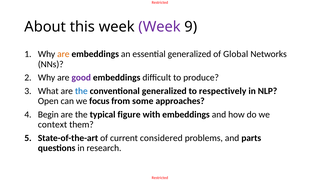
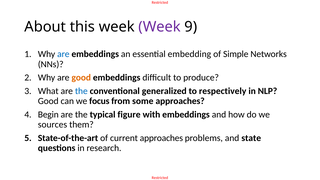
are colour: orange -> blue (63, 54)
essential generalized: generalized -> embedding (189, 54)
Global: Global -> Simple (236, 54)
good colour: purple -> orange (81, 78)
Open: Open -> Good (48, 101)
context: context -> sources (53, 125)
current considered: considered -> approaches (161, 138)
parts: parts -> state (251, 138)
